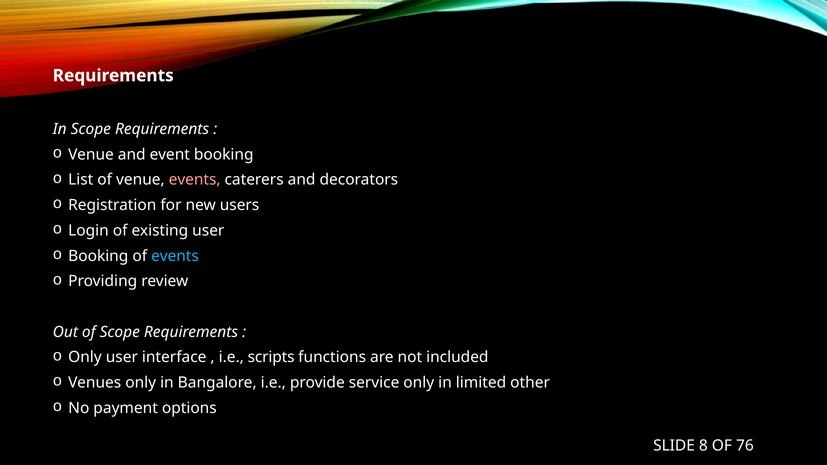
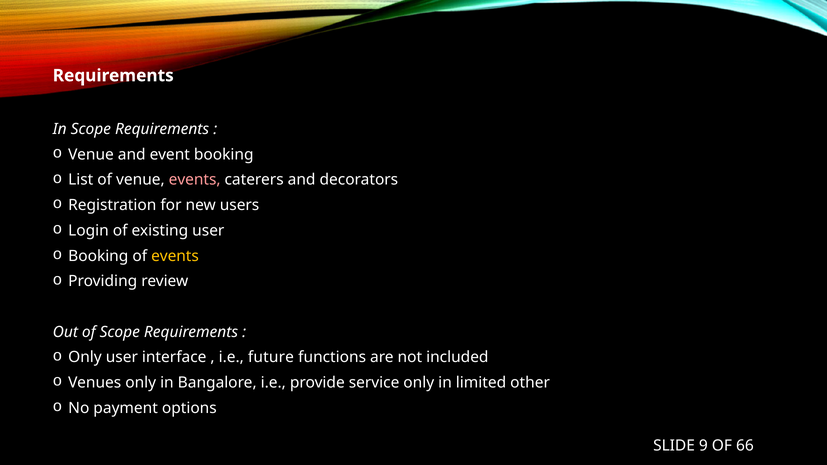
events colour: light blue -> yellow (175, 256)
scripts: scripts -> future (271, 357)
8: 8 -> 9 (703, 446)
76: 76 -> 66 (745, 446)
